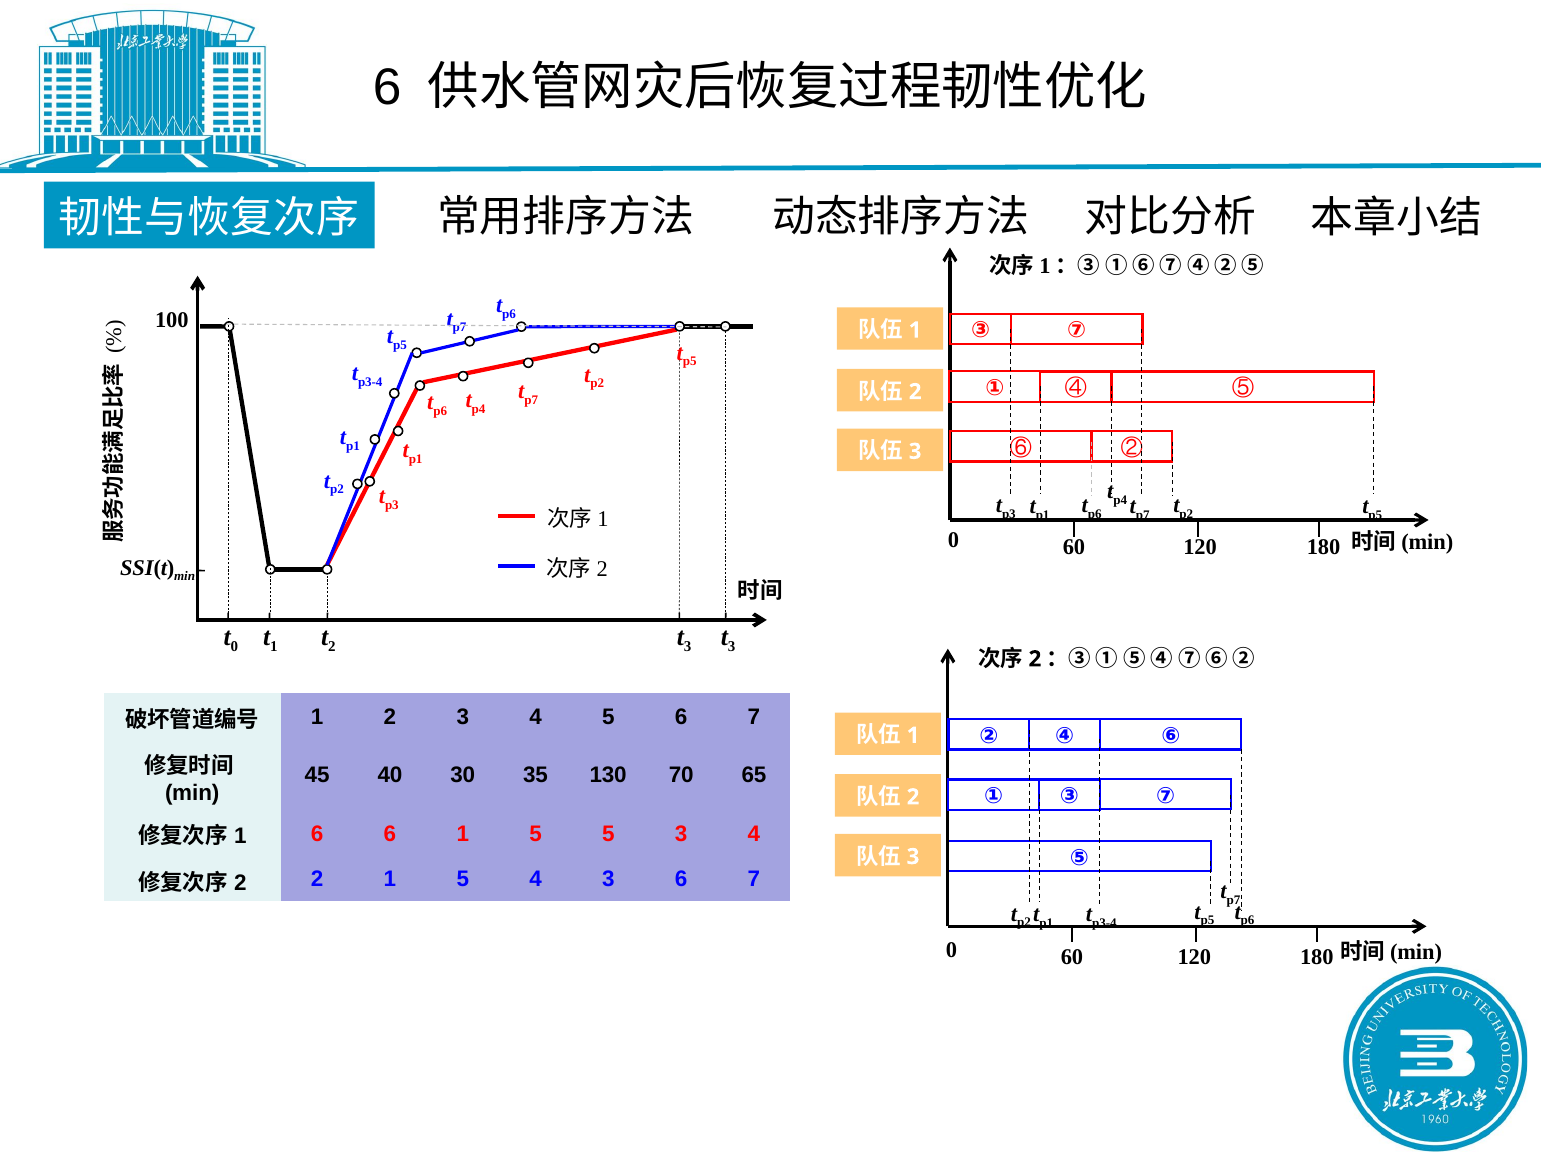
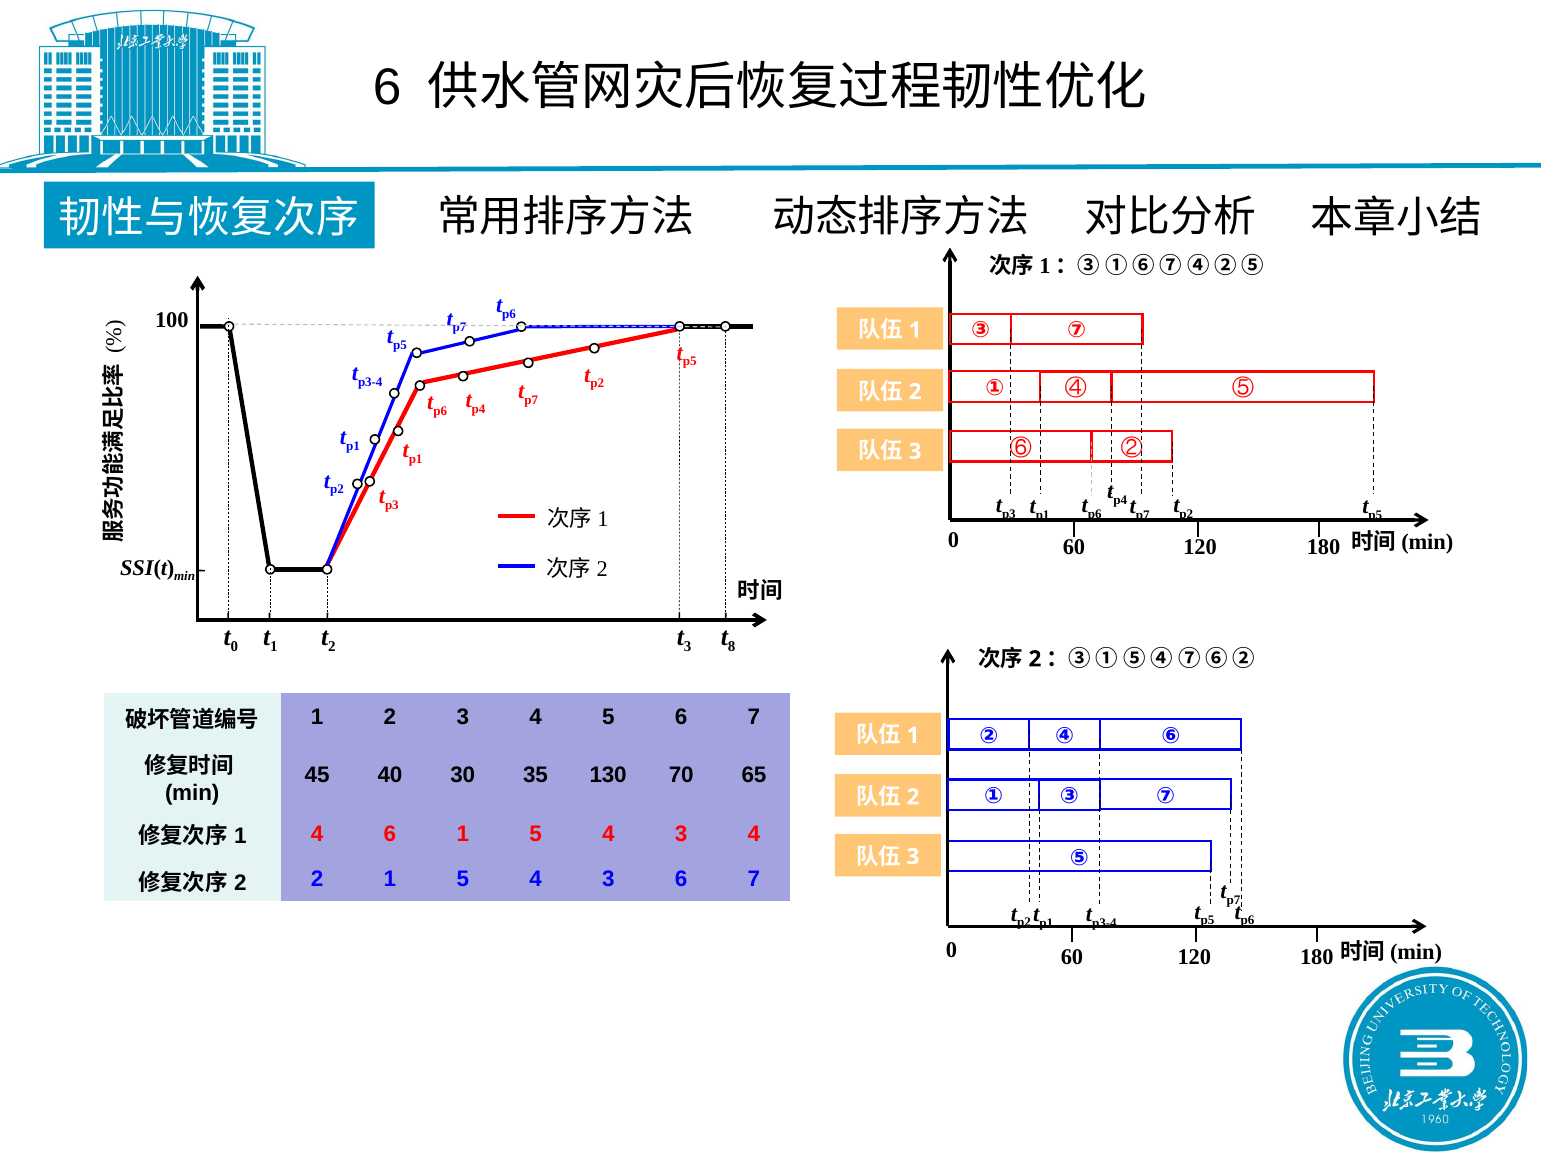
3: 3 -> 8 (732, 647)
1 6: 6 -> 4 (317, 834)
6 1 5 5: 5 -> 4 (608, 834)
